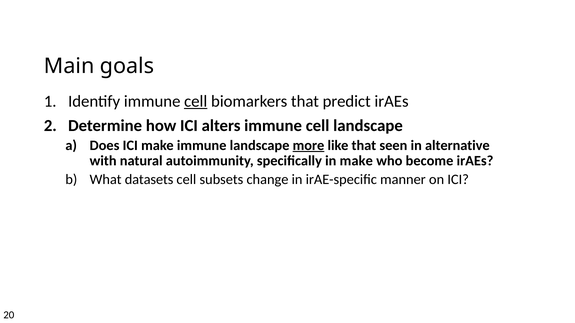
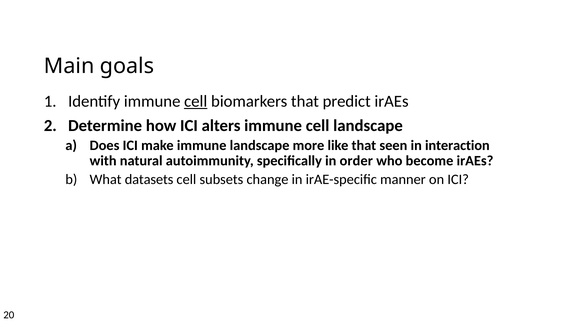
more underline: present -> none (308, 145)
alternative: alternative -> interaction (457, 145)
in make: make -> order (356, 161)
